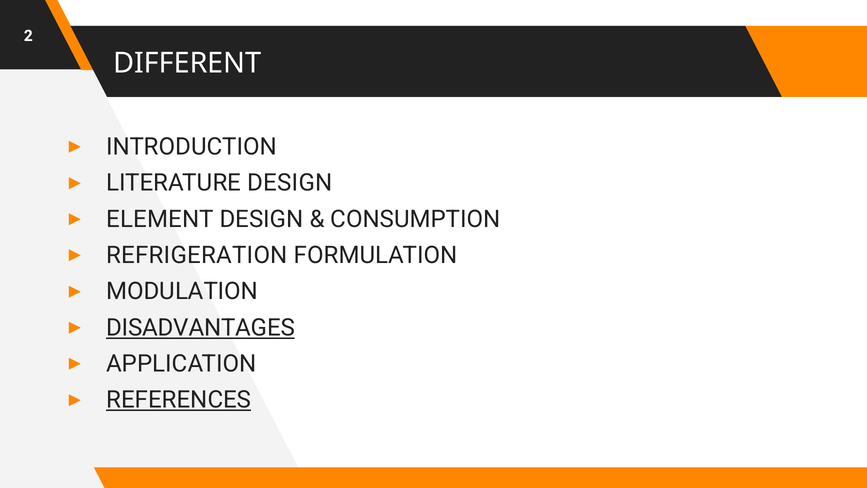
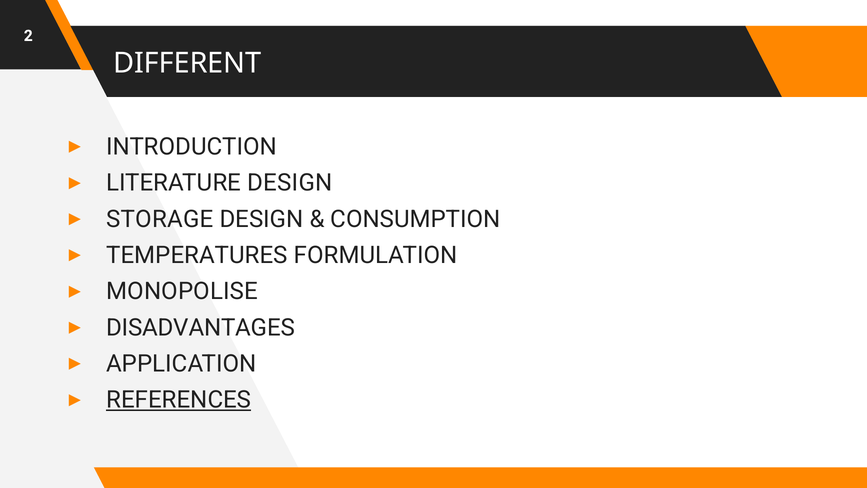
ELEMENT: ELEMENT -> STORAGE (160, 219)
REFRIGERATION: REFRIGERATION -> TEMPERATURES (197, 255)
MODULATION: MODULATION -> MONOPOLISE (182, 291)
DISADVANTAGES underline: present -> none (201, 327)
